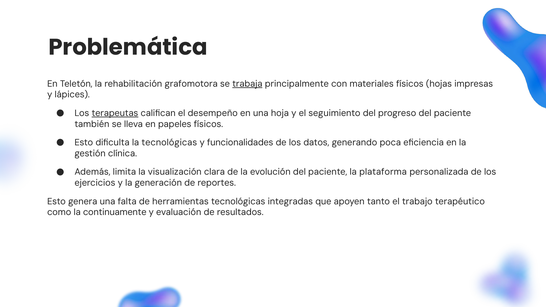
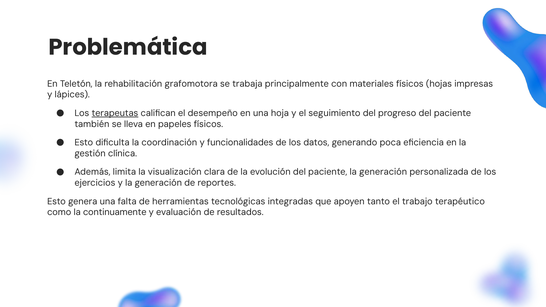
trabaja underline: present -> none (247, 84)
la tecnológicas: tecnológicas -> coordinación (169, 143)
paciente la plataforma: plataforma -> generación (383, 172)
